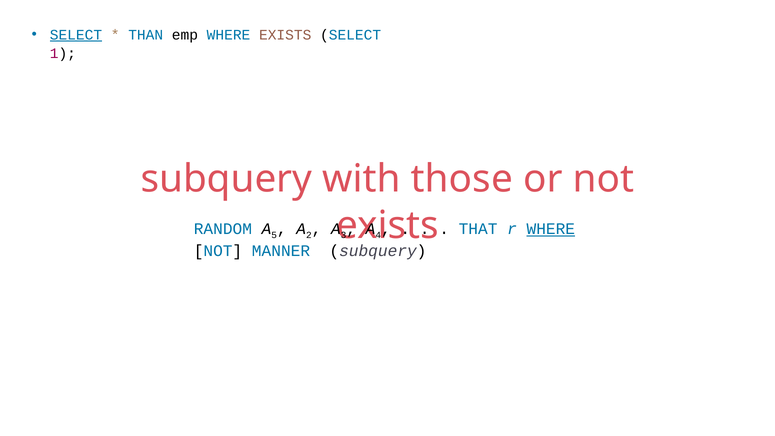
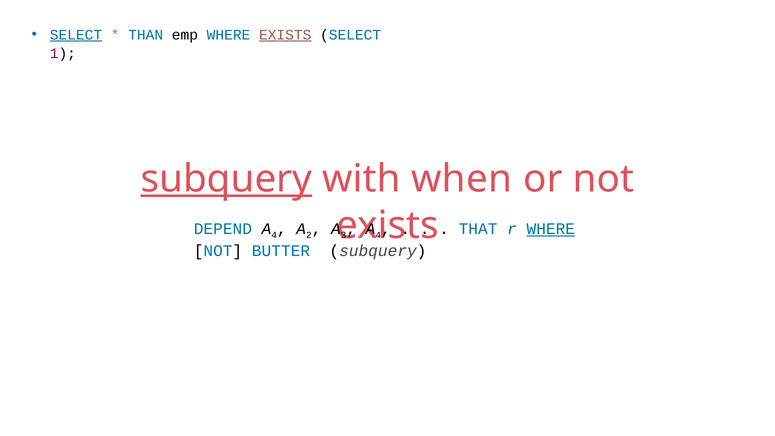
EXISTS underline: none -> present (285, 35)
subquery underline: none -> present (226, 179)
those: those -> when (462, 179)
RANDOM: RANDOM -> DEPEND (223, 229)
5: 5 -> 4 (274, 235)
MANNER: MANNER -> BUTTER (281, 251)
